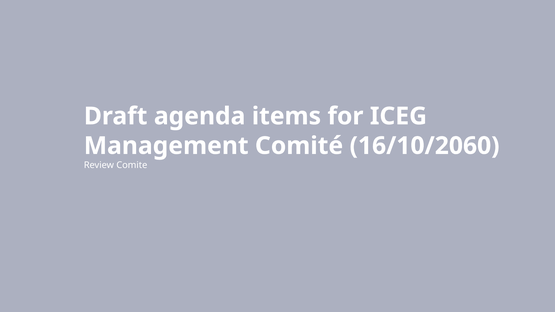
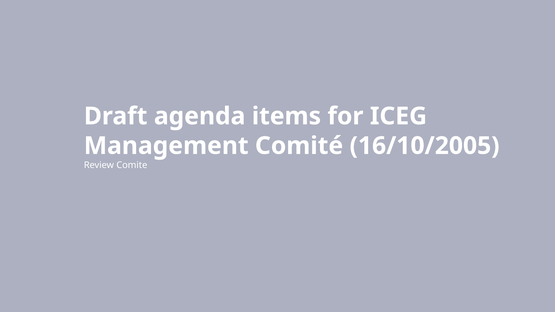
16/10/2060: 16/10/2060 -> 16/10/2005 (425, 146)
